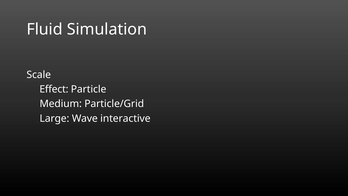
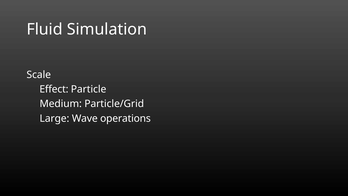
interactive: interactive -> operations (125, 118)
